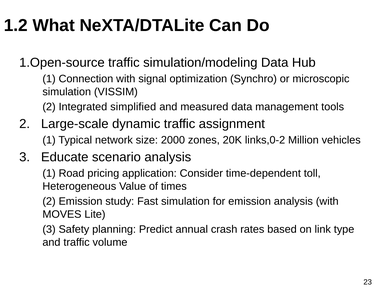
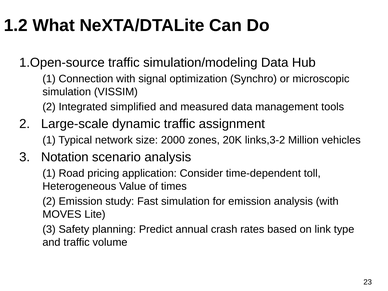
links,0-2: links,0-2 -> links,3-2 (265, 140)
Educate: Educate -> Notation (65, 157)
